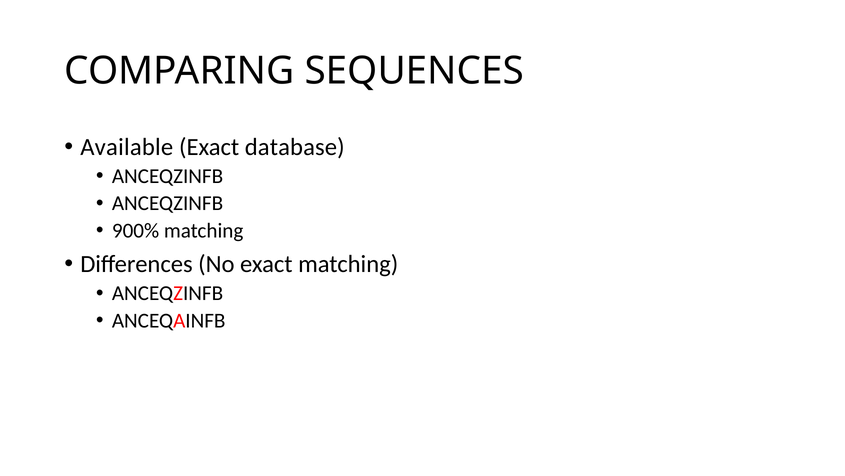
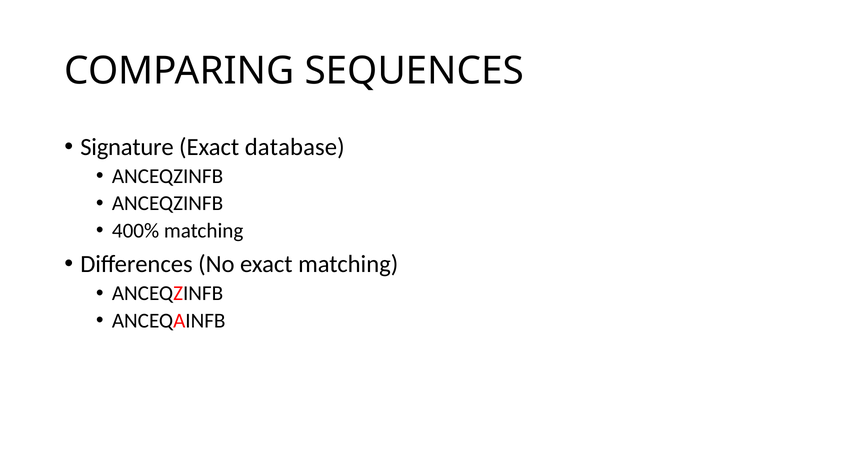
Available: Available -> Signature (127, 147)
900%: 900% -> 400% (136, 230)
